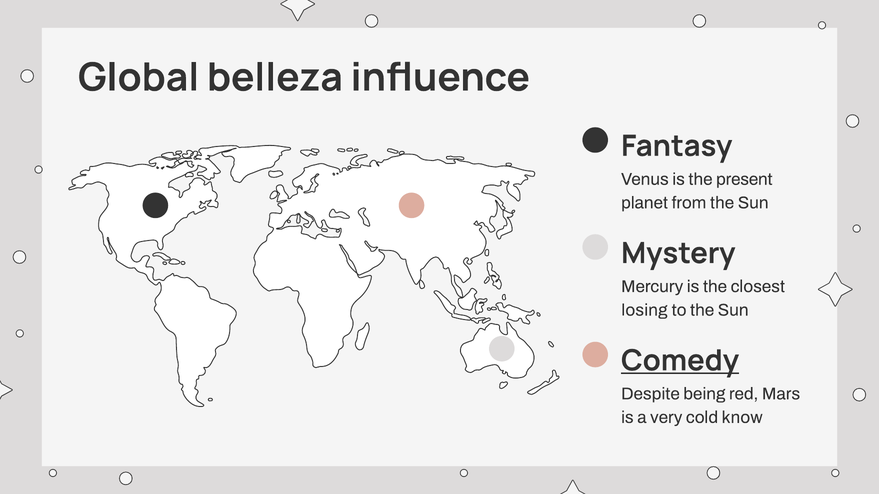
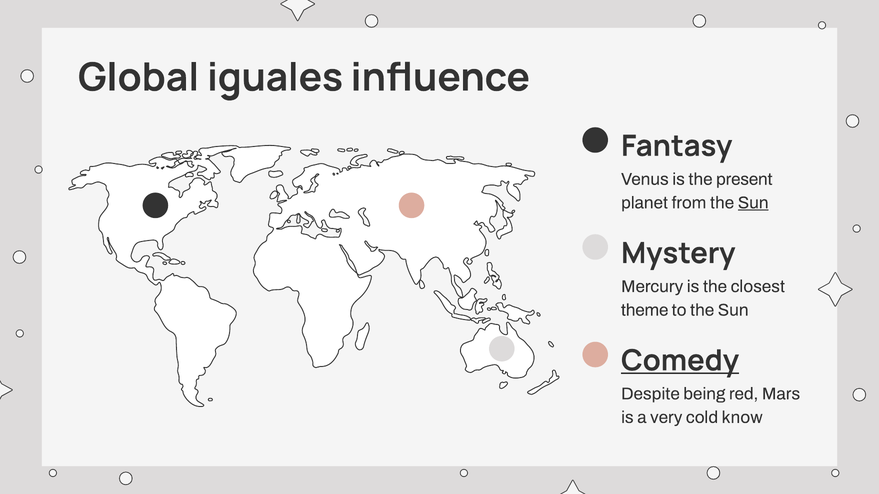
belleza: belleza -> iguales (275, 78)
Sun underline: none -> present (753, 203)
losing: losing -> theme (645, 310)
